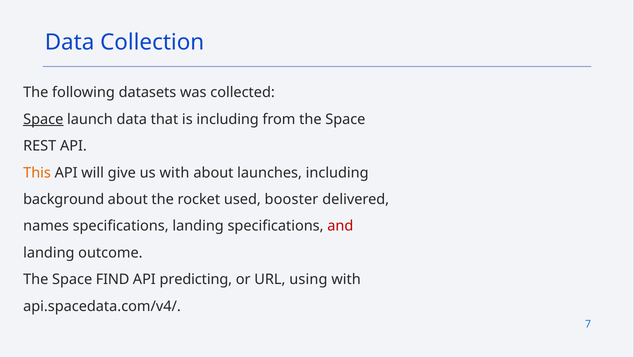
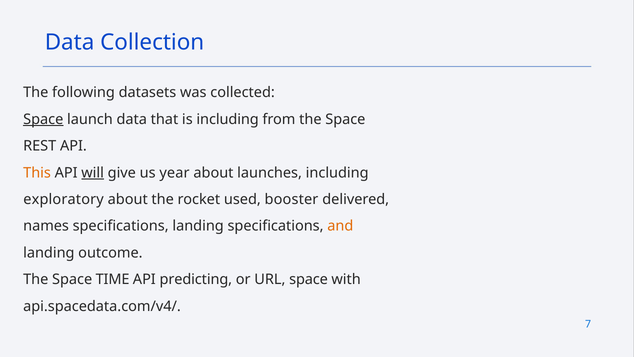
will underline: none -> present (93, 173)
us with: with -> year (174, 173)
background: background -> exploratory (64, 199)
and colour: red -> orange (340, 226)
FIND: FIND -> TIME (113, 279)
URL using: using -> space (309, 279)
